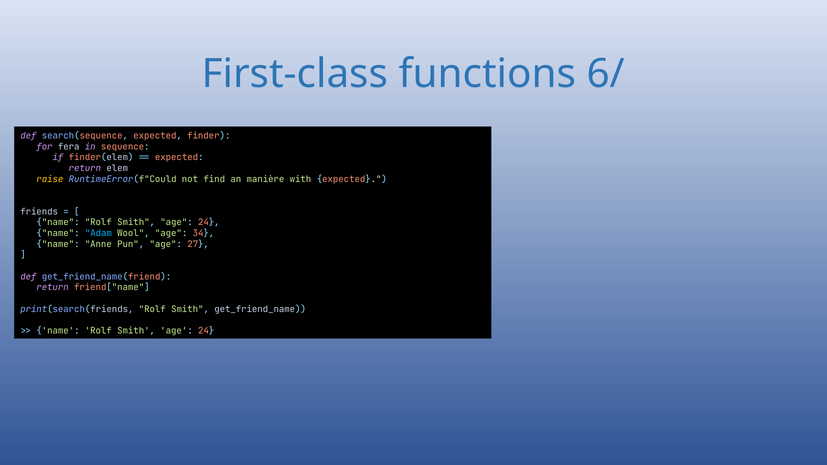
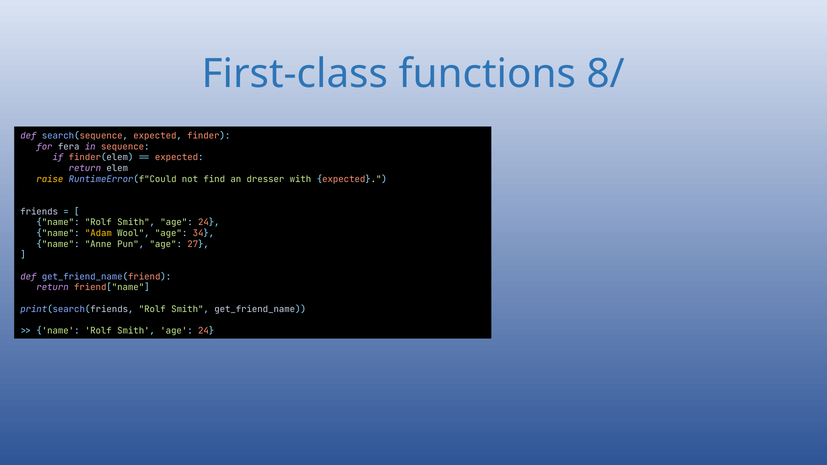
6/: 6/ -> 8/ (606, 74)
manière: manière -> dresser (265, 179)
Adam colour: light blue -> yellow (98, 233)
